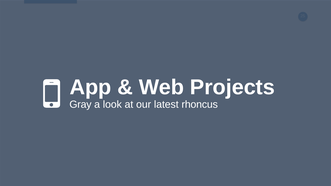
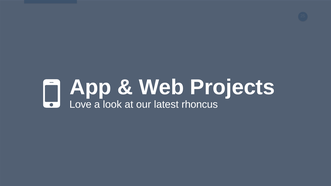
Gray: Gray -> Love (80, 105)
